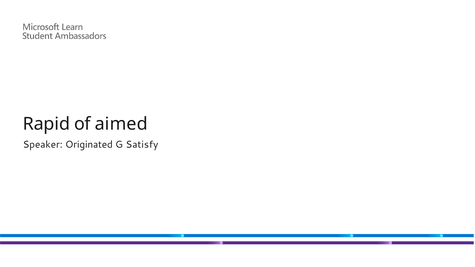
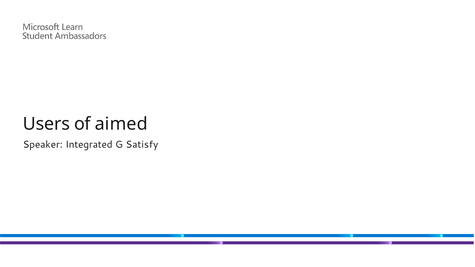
Rapid: Rapid -> Users (46, 124)
Originated: Originated -> Integrated (89, 145)
